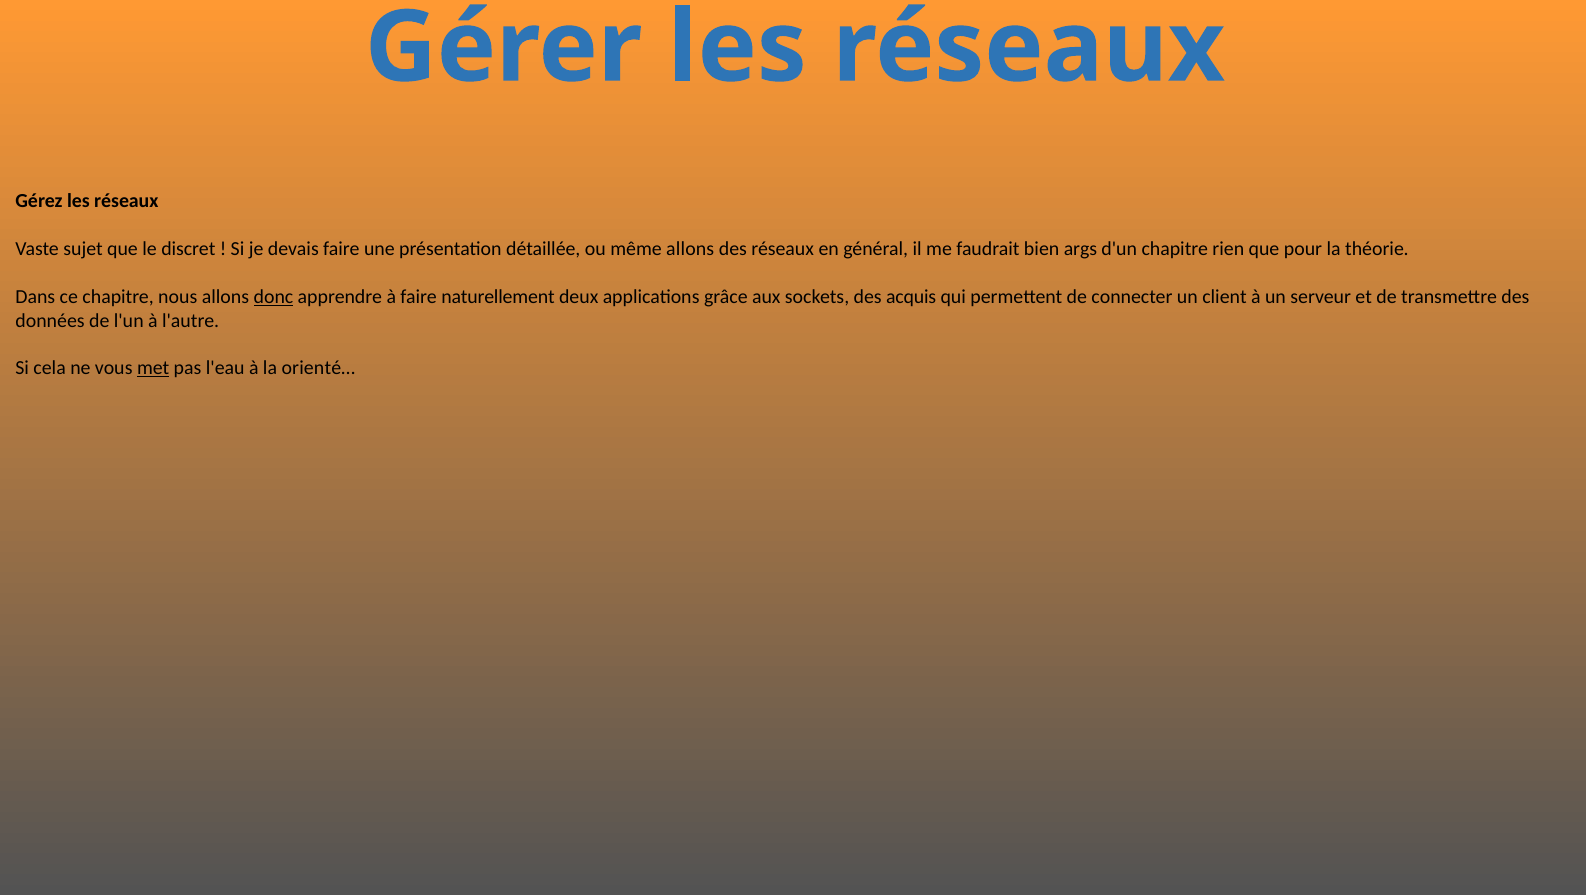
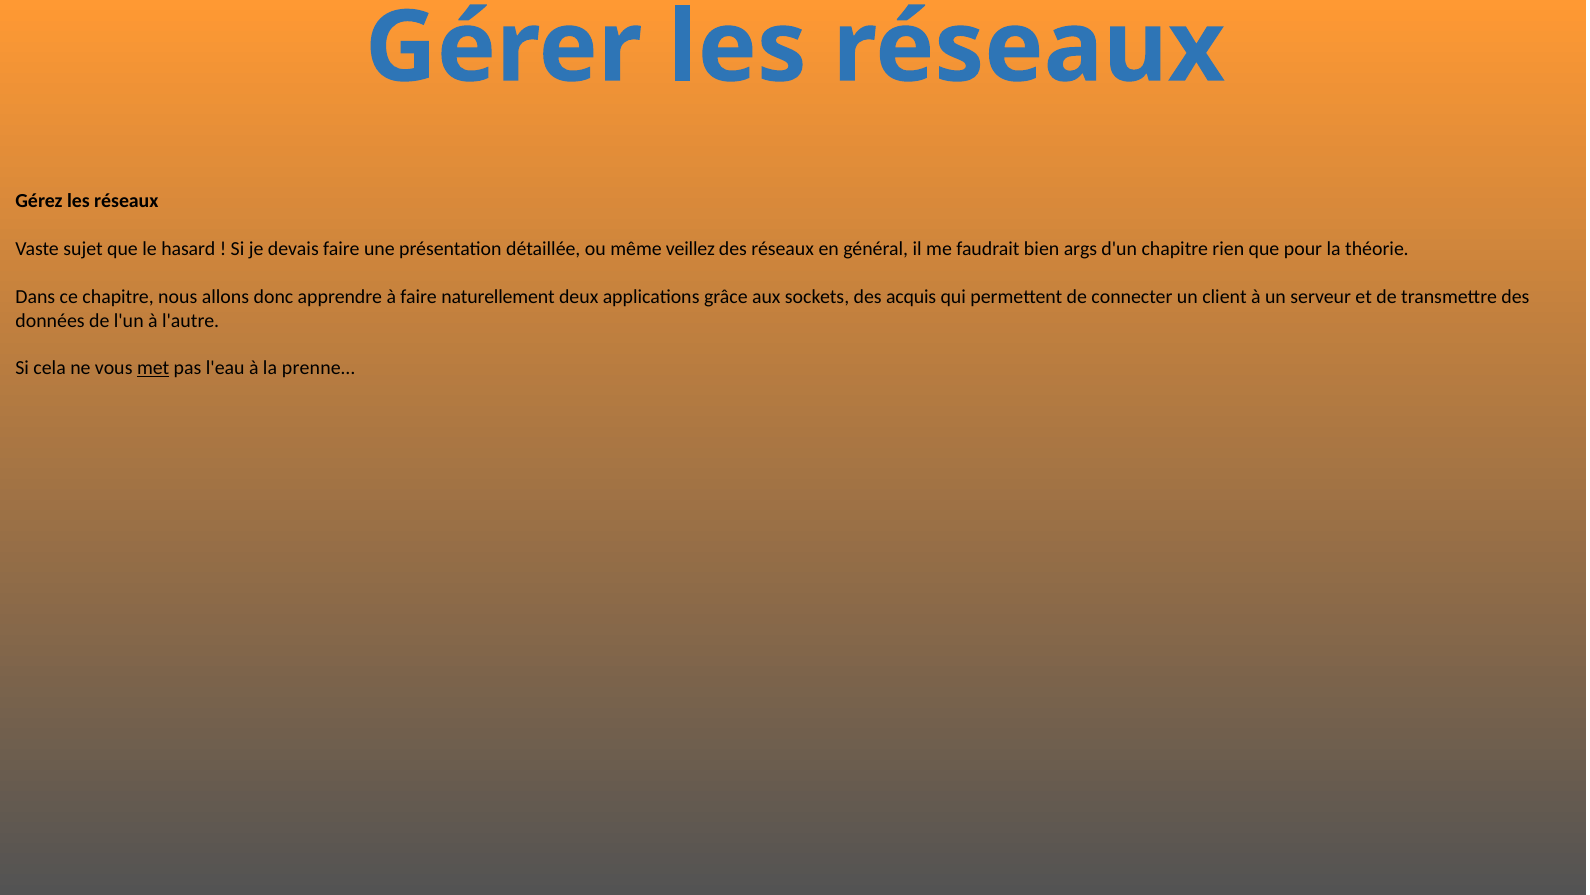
discret: discret -> hasard (188, 249)
même allons: allons -> veillez (690, 249)
donc underline: present -> none (273, 296)
orienté…: orienté… -> prenne… (318, 368)
